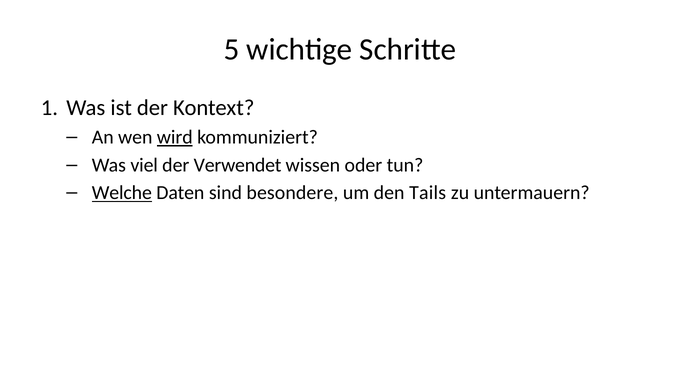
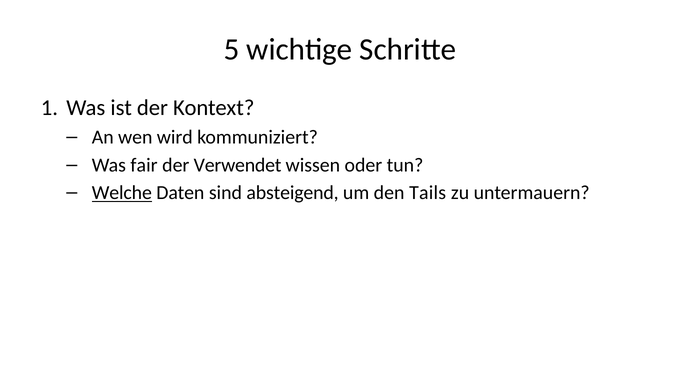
wird underline: present -> none (175, 137)
viel: viel -> fair (144, 165)
besondere: besondere -> absteigend (293, 193)
